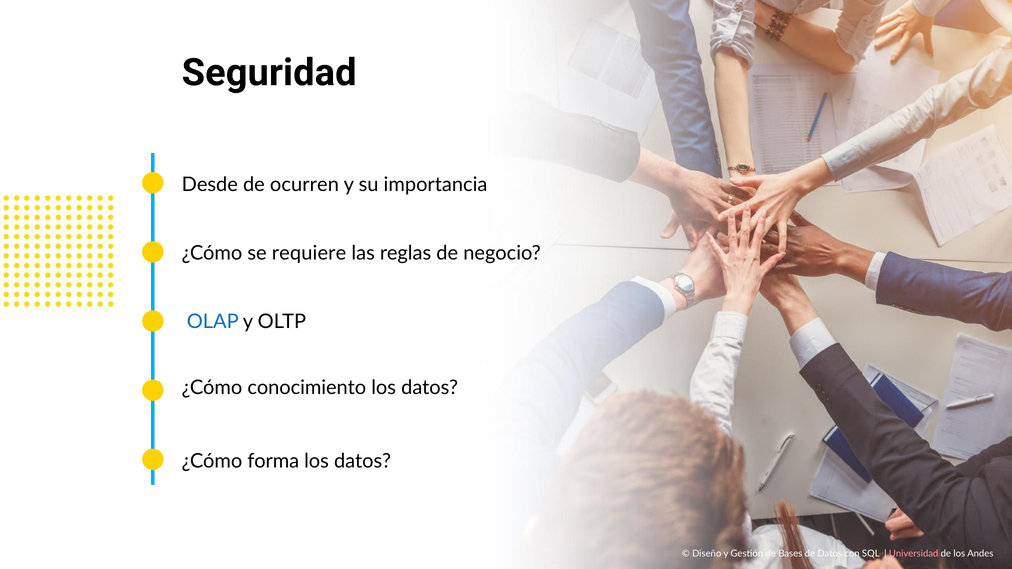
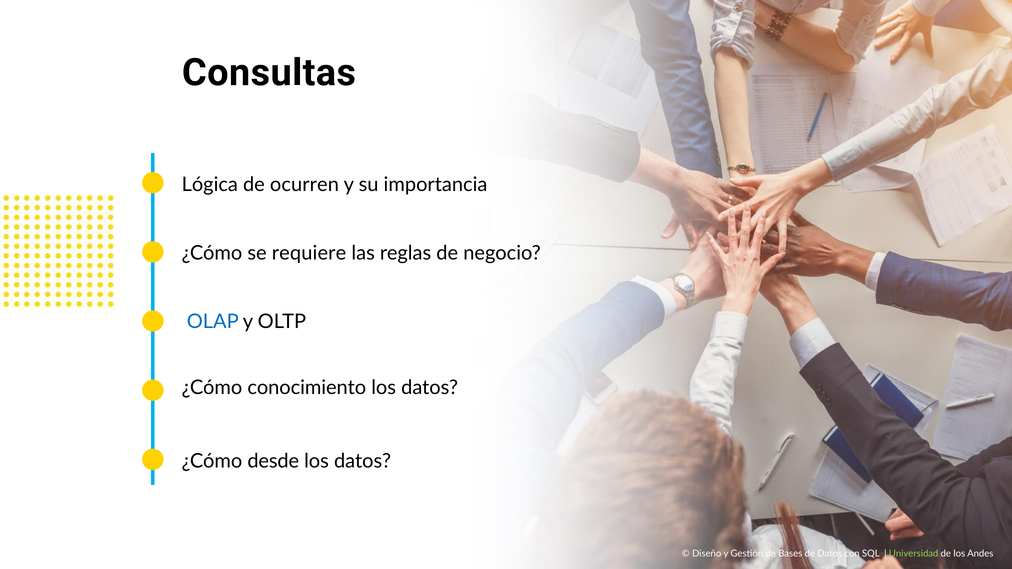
Seguridad: Seguridad -> Consultas (269, 73)
Desde: Desde -> Lógica (210, 184)
forma: forma -> desde (273, 461)
Universidad colour: pink -> light green (914, 554)
